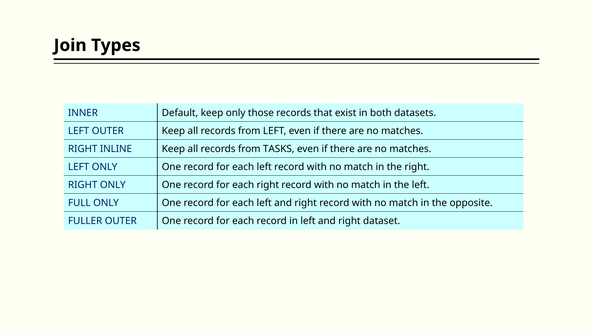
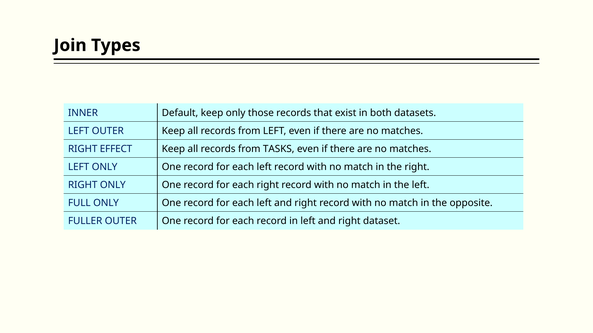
INLINE: INLINE -> EFFECT (116, 149)
